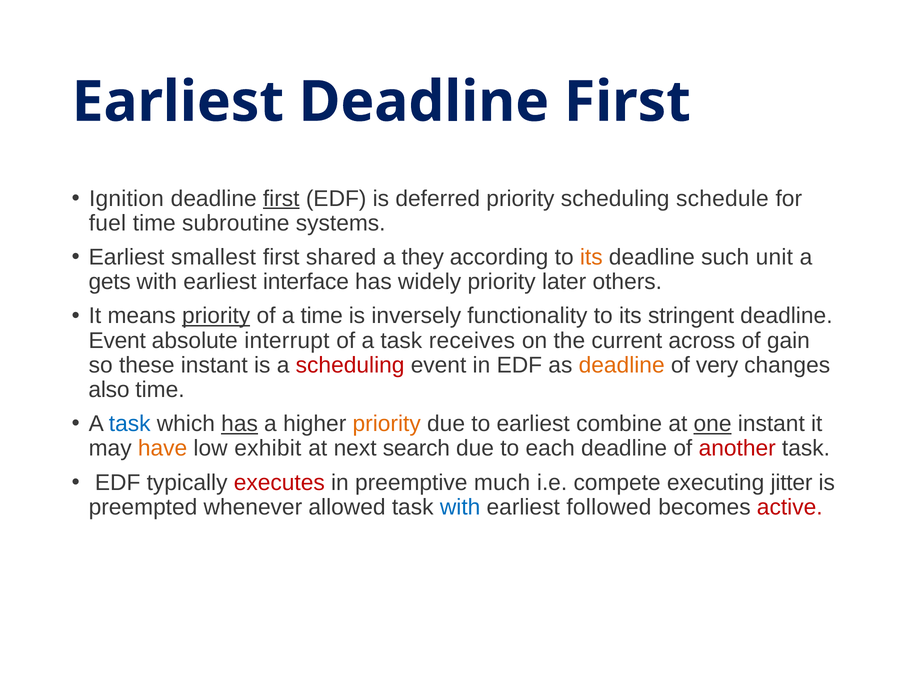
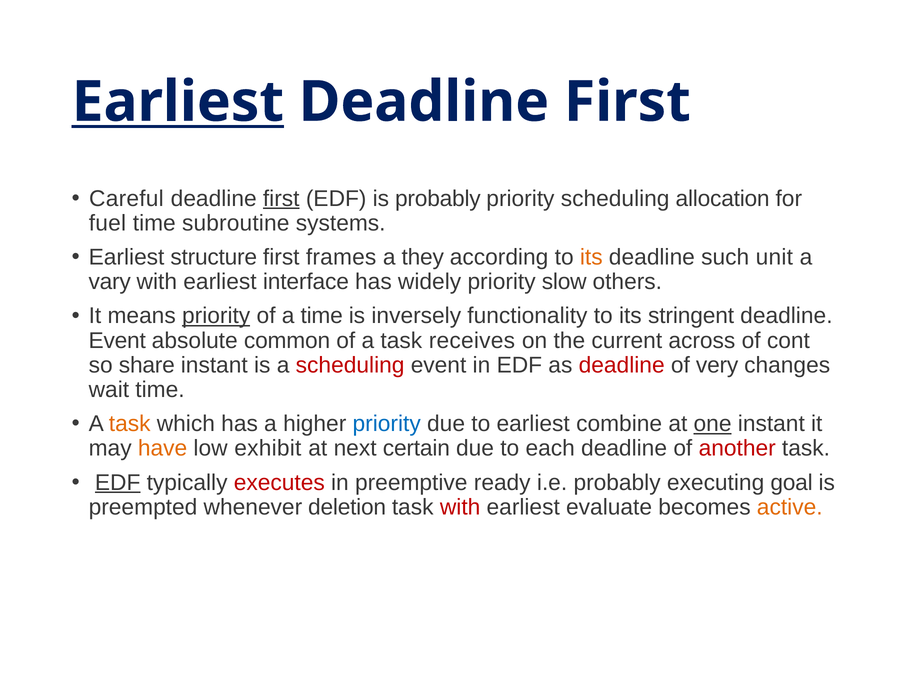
Earliest underline: none -> present (178, 102)
Ignition: Ignition -> Careful (126, 198)
is deferred: deferred -> probably (438, 198)
schedule: schedule -> allocation (723, 198)
smallest: smallest -> structure (214, 257)
shared: shared -> frames (341, 257)
gets: gets -> vary (110, 282)
later: later -> slow (564, 282)
interrupt: interrupt -> common (287, 340)
gain: gain -> cont (788, 340)
these: these -> share (147, 365)
deadline colour: orange -> red (622, 365)
also: also -> wait (109, 389)
task colour: blue -> orange (130, 423)
has underline: present -> none (240, 423)
priority colour: orange -> blue (387, 423)
search: search -> certain (416, 448)
EDF underline: none -> present (118, 482)
much: much -> ready (502, 482)
i.e compete: compete -> probably (617, 482)
jitter: jitter -> goal (792, 482)
allowed: allowed -> deletion (347, 507)
with colour: blue -> red (460, 507)
followed: followed -> evaluate (609, 507)
active colour: red -> orange (790, 507)
